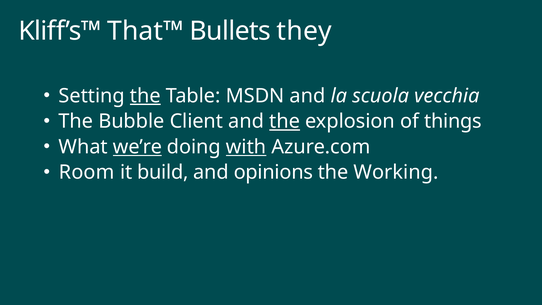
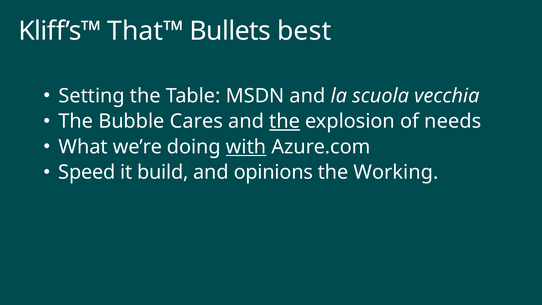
they: they -> best (304, 31)
the underline: present -> none (145, 96)
Client: Client -> Cares (196, 121)
things: things -> needs (453, 121)
we’re underline: present -> none (137, 147)
Room: Room -> Speed (87, 172)
